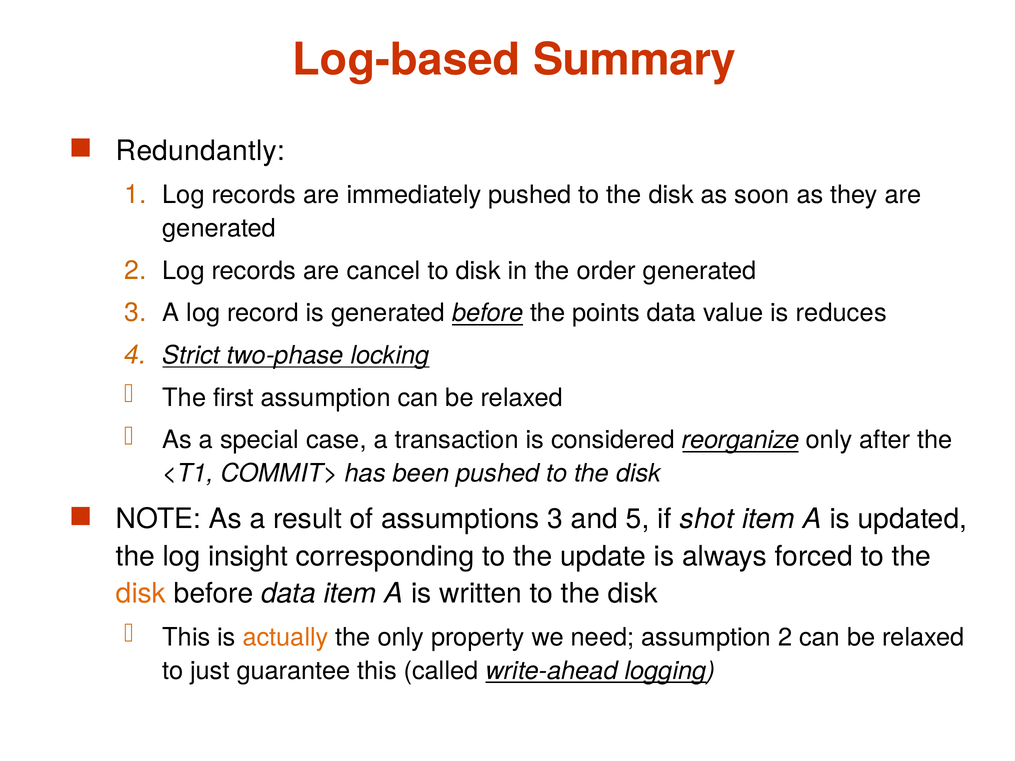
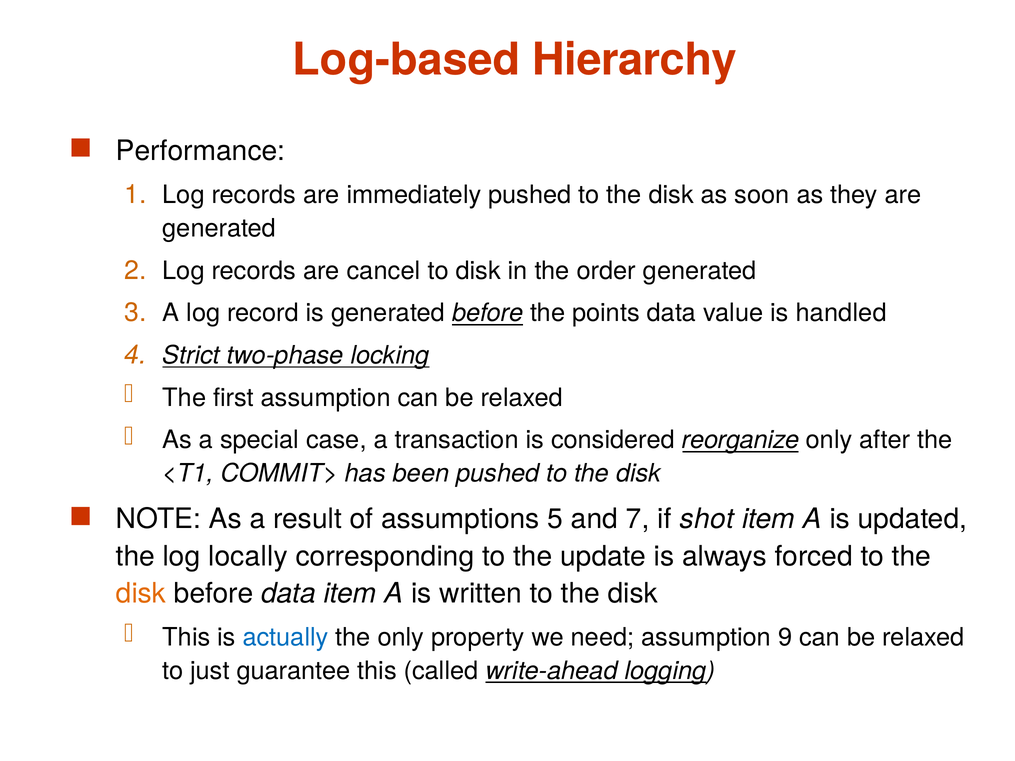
Summary: Summary -> Hierarchy (635, 60)
Redundantly: Redundantly -> Performance (201, 151)
reduces: reduces -> handled (841, 313)
assumptions 3: 3 -> 5 (555, 519)
5: 5 -> 7 (638, 519)
insight: insight -> locally (248, 556)
actually colour: orange -> blue (286, 638)
assumption 2: 2 -> 9 (785, 638)
